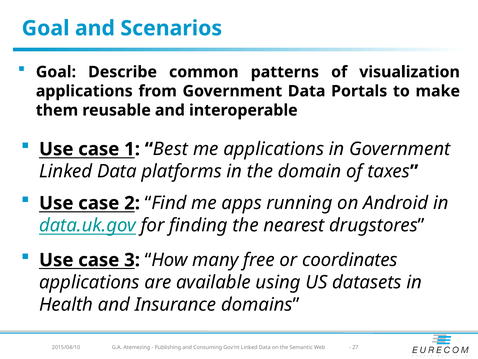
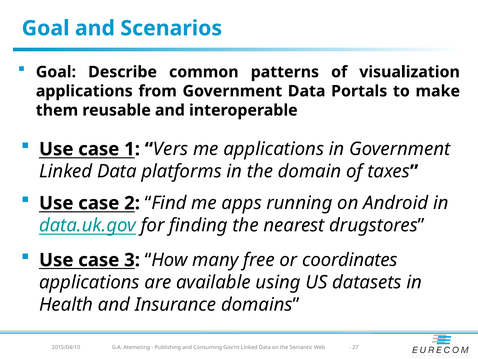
Best: Best -> Vers (171, 149)
